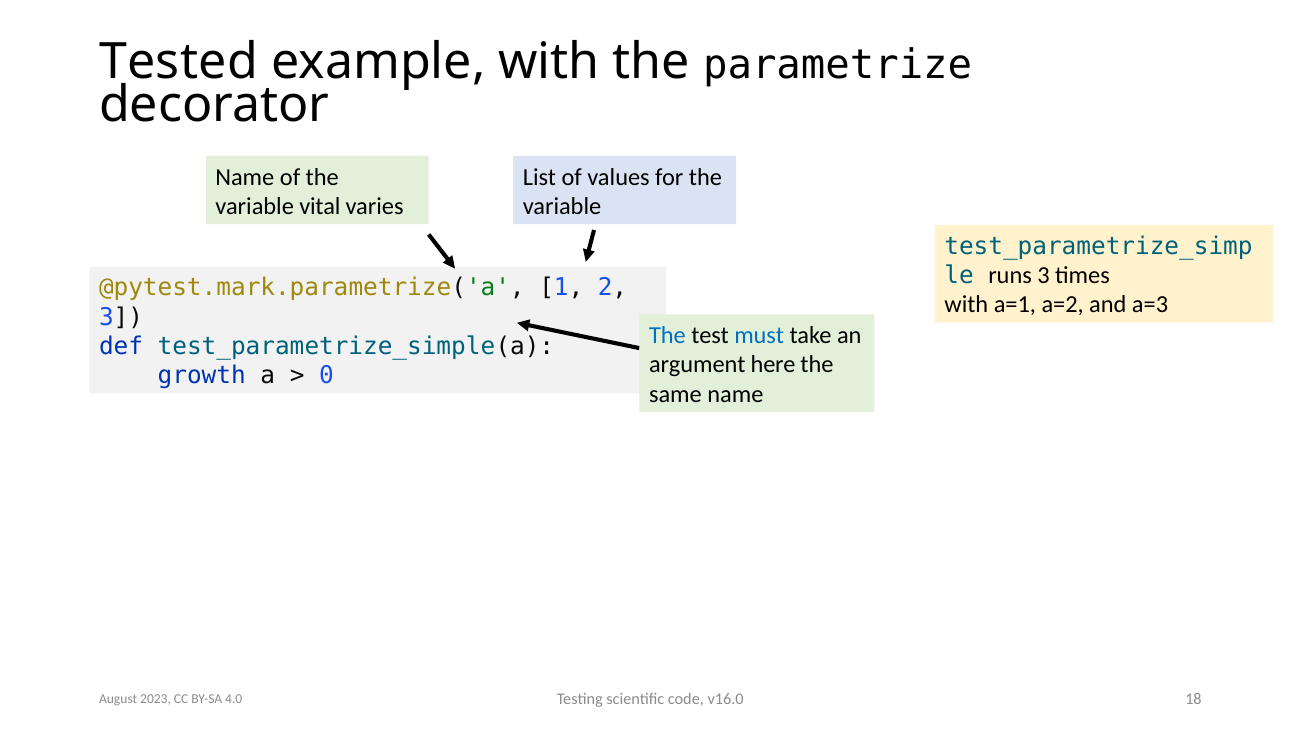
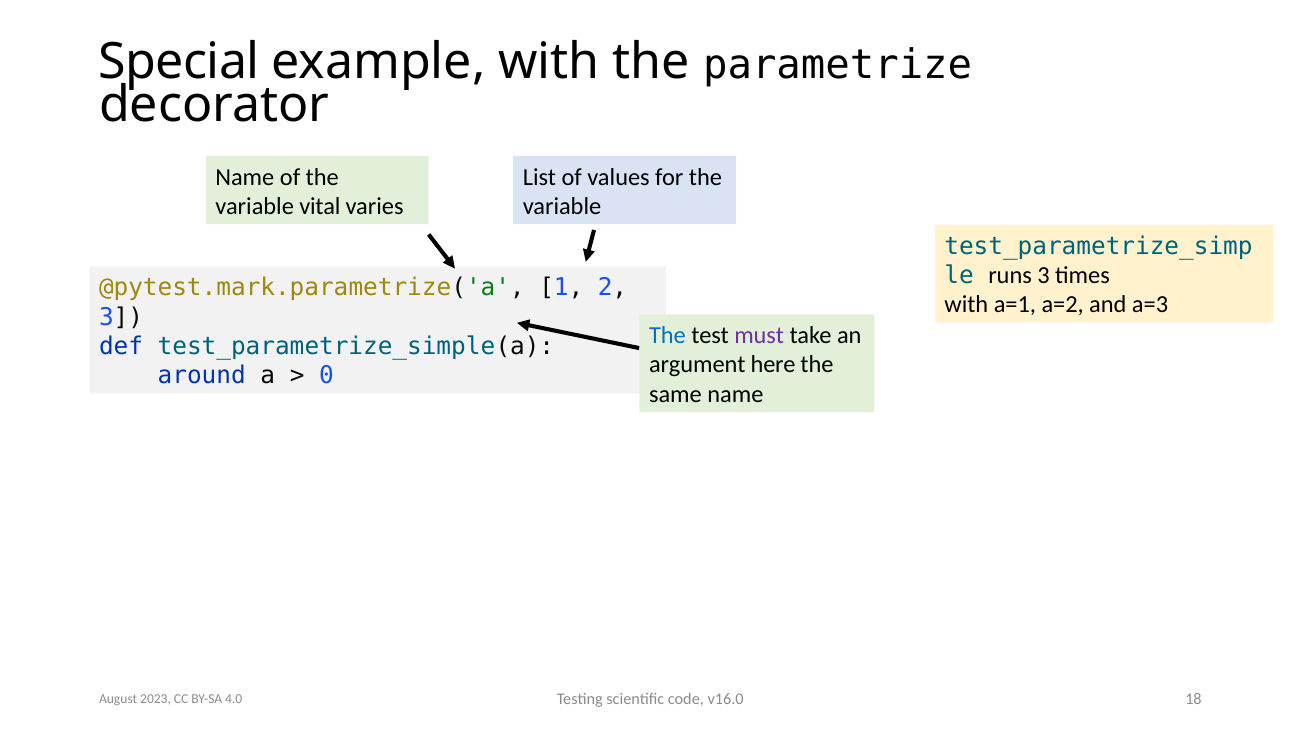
Tested: Tested -> Special (179, 62)
must colour: blue -> purple (759, 335)
growth: growth -> around (202, 376)
